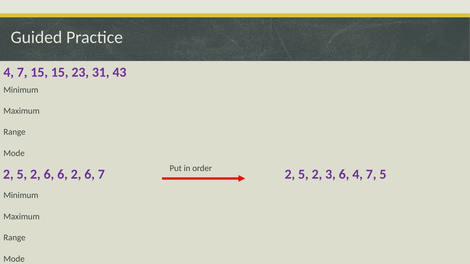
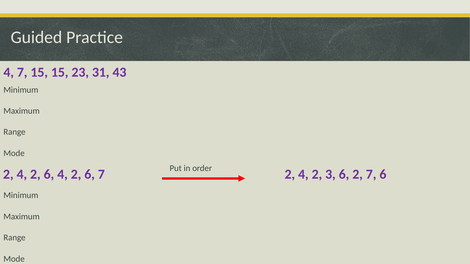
5: 5 -> 4 (22, 175)
6 6: 6 -> 4 (62, 175)
7 2 5: 5 -> 4 (303, 175)
6 4: 4 -> 2 (358, 175)
7 5: 5 -> 6 (383, 175)
